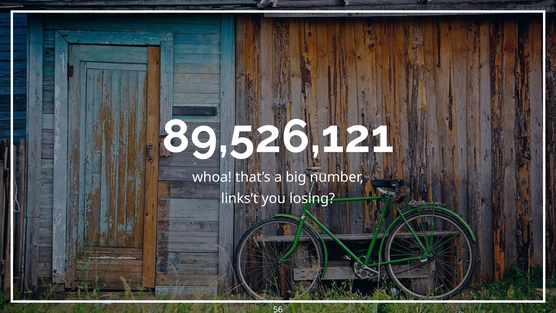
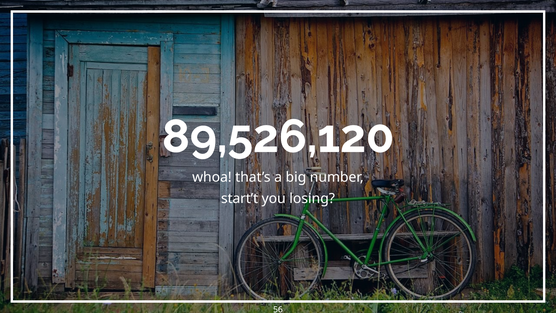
89,526,121: 89,526,121 -> 89,526,120 (278, 137)
links’t: links’t -> start’t (240, 198)
